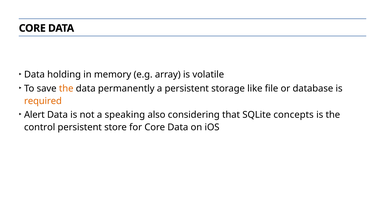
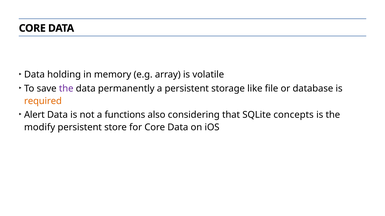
the colour: orange -> purple (66, 89)
speaking: speaking -> functions (125, 115)
control: control -> modify (40, 127)
